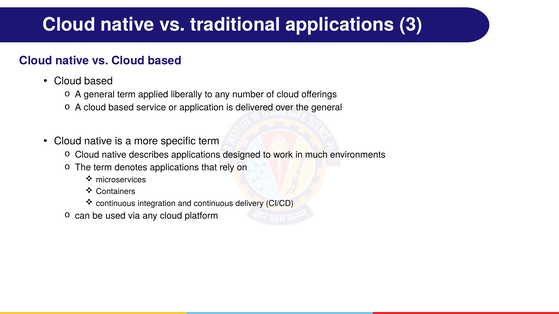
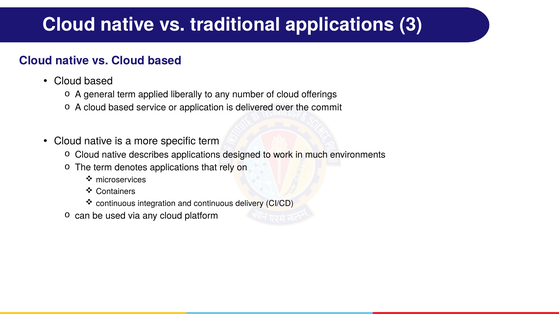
the general: general -> commit (327, 108)
